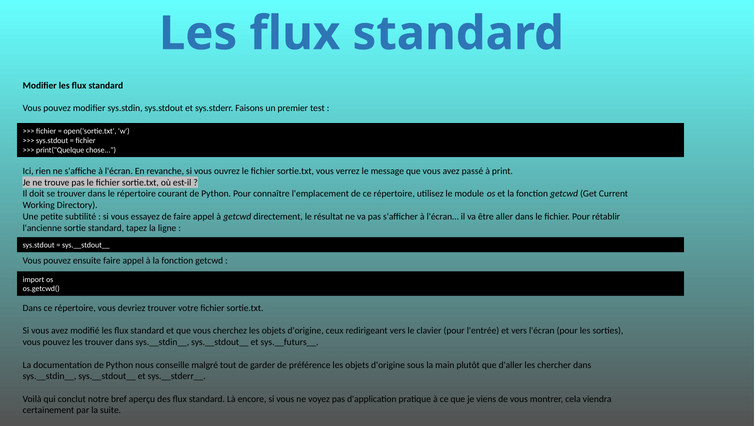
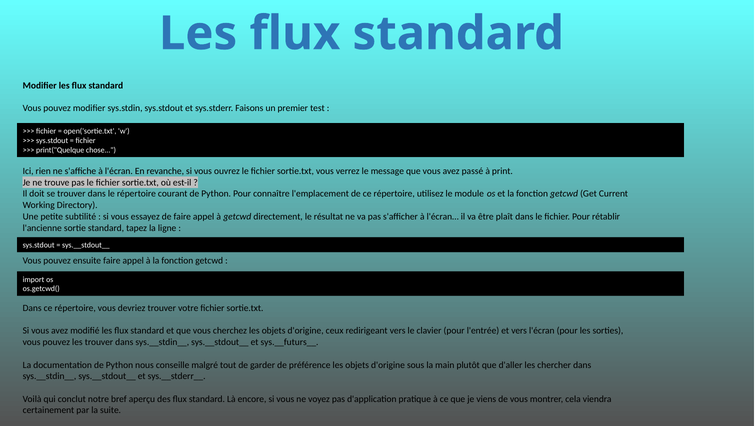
aller: aller -> plaît (504, 216)
